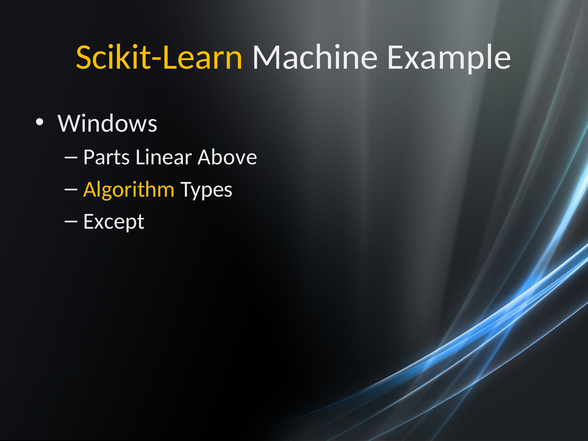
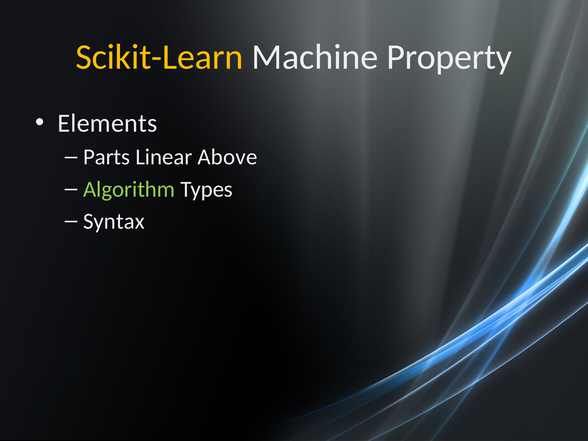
Example: Example -> Property (449, 57)
Windows: Windows -> Elements (107, 123)
Algorithm colour: yellow -> light green (129, 189)
Except: Except -> Syntax (114, 221)
